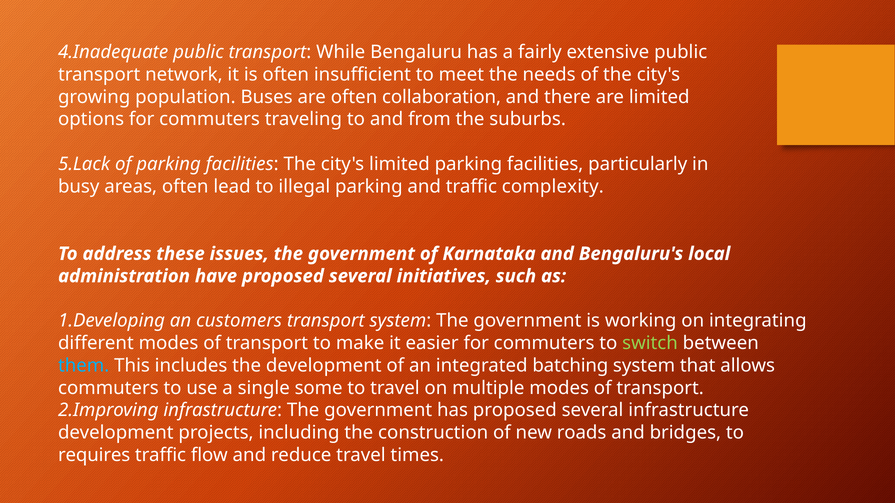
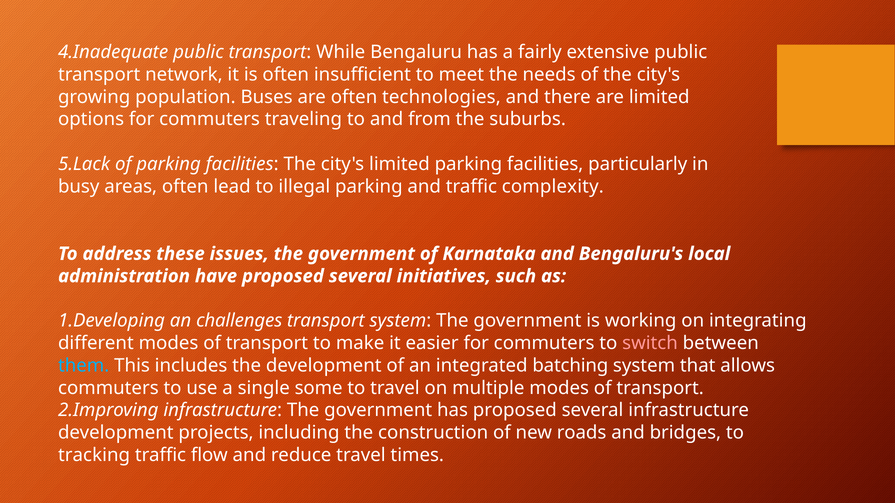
collaboration: collaboration -> technologies (441, 97)
customers: customers -> challenges (239, 321)
switch colour: light green -> pink (650, 343)
requires: requires -> tracking (94, 455)
